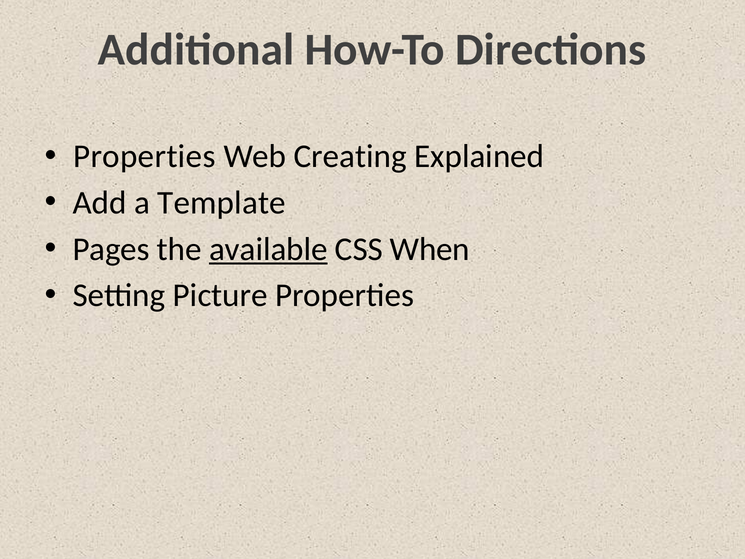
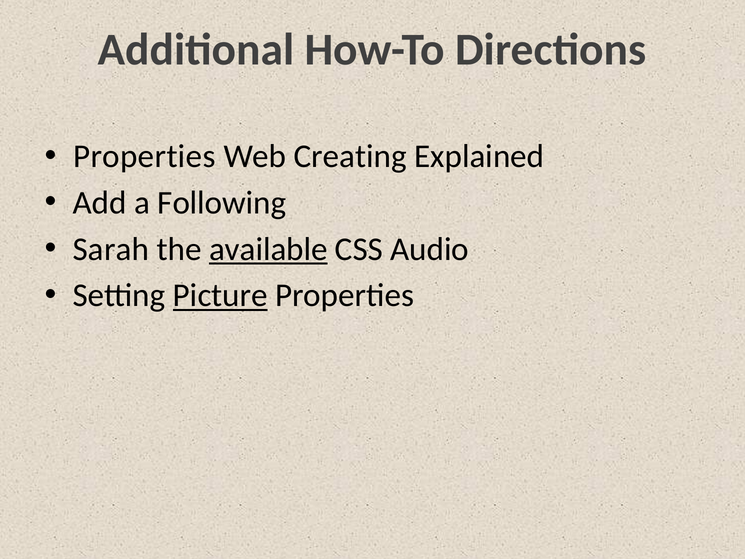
Template: Template -> Following (222, 203)
Pages: Pages -> Sarah (111, 249)
When: When -> Audio (430, 249)
Picture underline: none -> present (220, 295)
